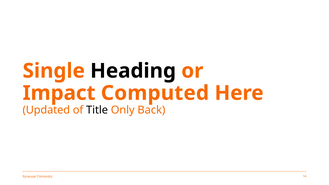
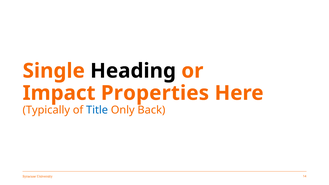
Computed: Computed -> Properties (155, 93)
Updated: Updated -> Typically (46, 110)
Title colour: black -> blue (97, 110)
